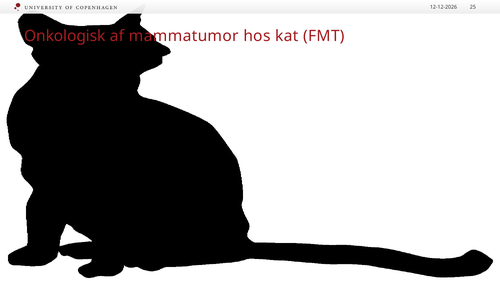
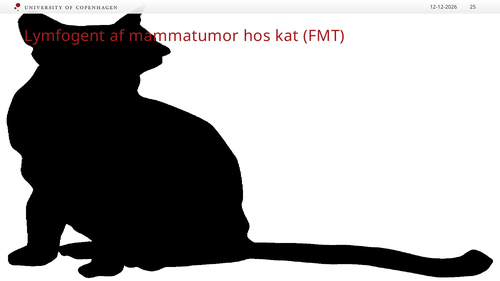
Onkologisk: Onkologisk -> Lymfogent (65, 36)
